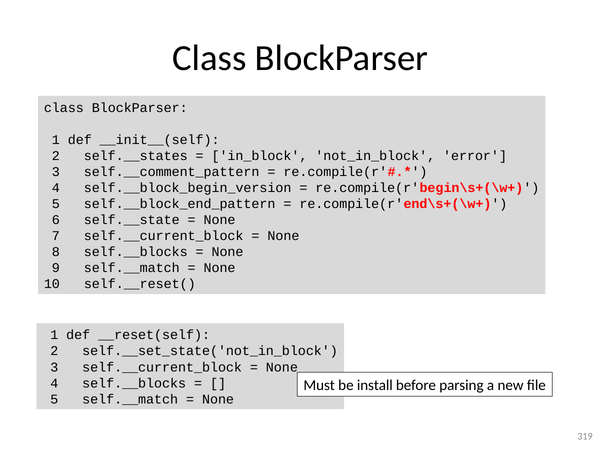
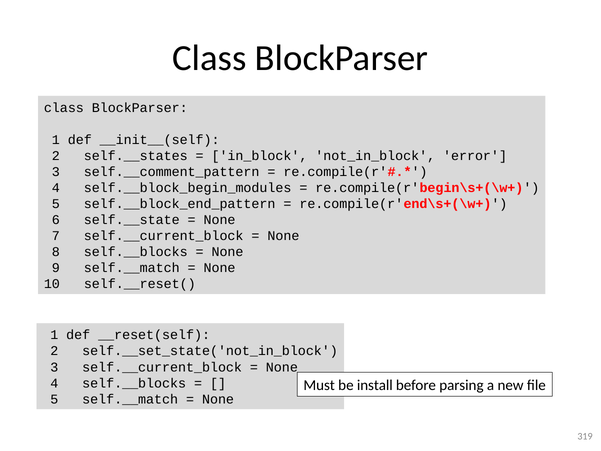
self.__block_begin_version: self.__block_begin_version -> self.__block_begin_modules (188, 188)
